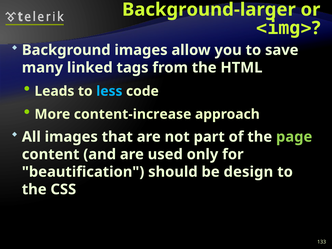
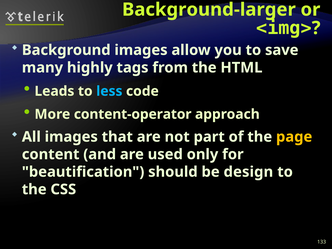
linked: linked -> highly (90, 68)
content-increase: content-increase -> content-operator (133, 114)
page colour: light green -> yellow (294, 137)
